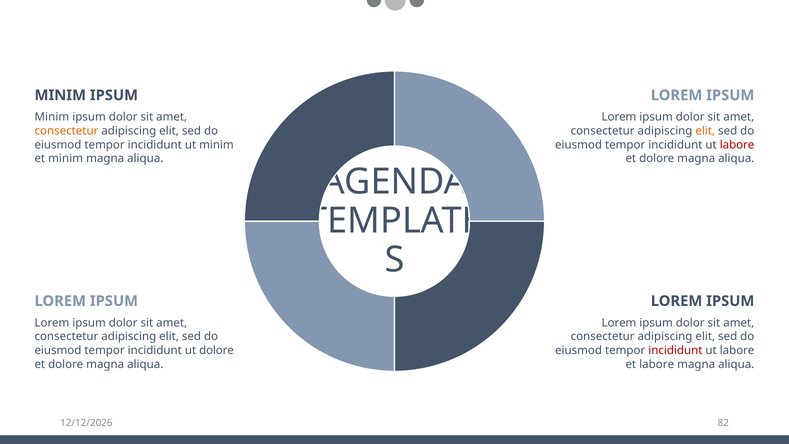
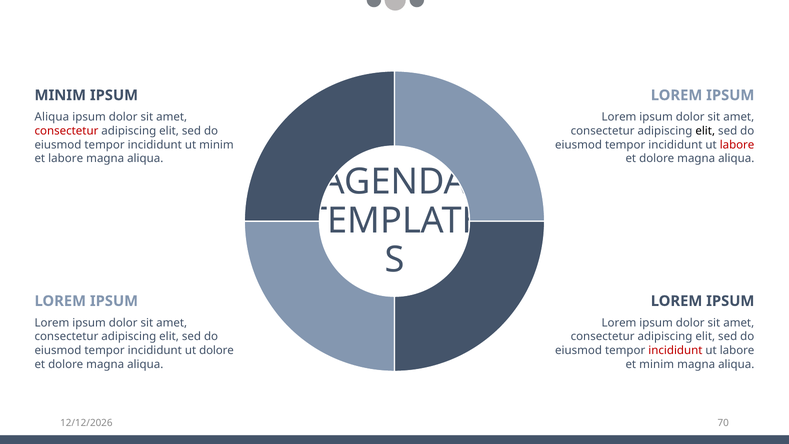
Minim: Minim -> Aliqua (52, 117)
consectetur colour: orange -> red (66, 131)
elit colour: orange -> black (705, 131)
et minim: minim -> labore (66, 158)
et labore: labore -> minim (657, 364)
82: 82 -> 70 (723, 423)
